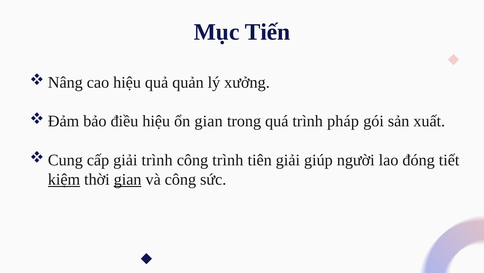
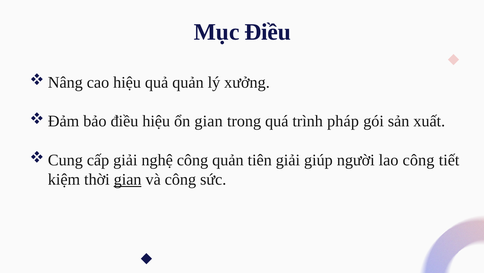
Mục Tiến: Tiến -> Điều (268, 32)
giải trình: trình -> nghệ (157, 160)
công trình: trình -> quản (228, 160)
lao đóng: đóng -> công (419, 160)
kiệm underline: present -> none (64, 179)
